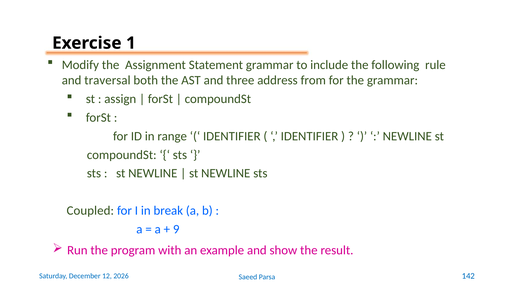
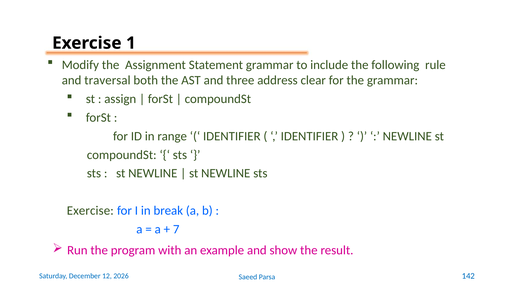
from: from -> clear (313, 80)
Coupled: Coupled -> Exercise (90, 211)
9: 9 -> 7 (176, 229)
